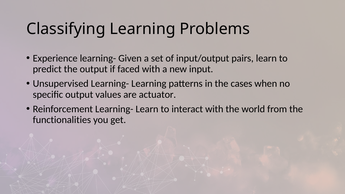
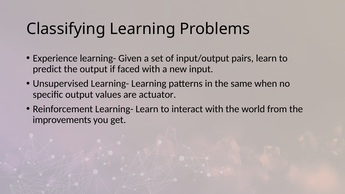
cases: cases -> same (241, 84)
functionalities: functionalities -> improvements (62, 120)
